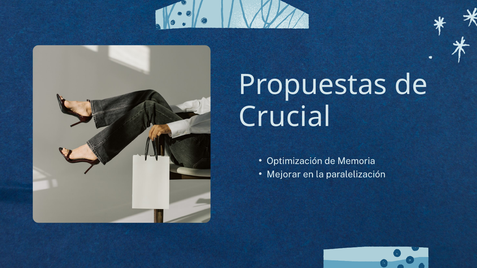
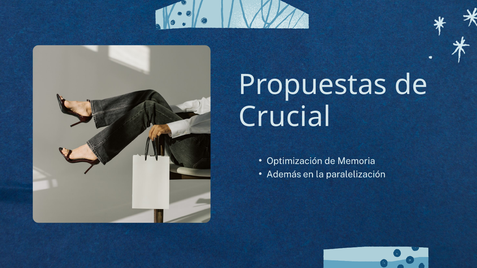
Mejorar: Mejorar -> Además (284, 175)
